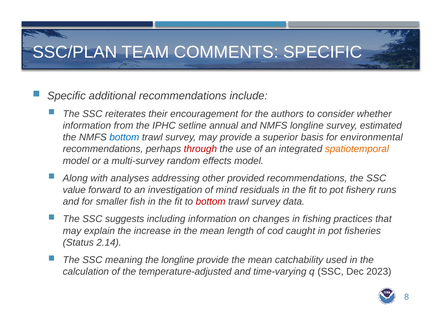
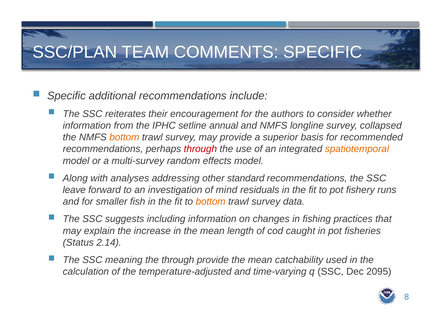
estimated: estimated -> collapsed (381, 125)
bottom colour: blue -> orange (124, 137)
environmental: environmental -> recommended (372, 137)
provided: provided -> standard (246, 178)
value: value -> leave (74, 190)
bottom colour: red -> orange (211, 202)
the longline: longline -> through (178, 260)
2023: 2023 -> 2095 (379, 271)
